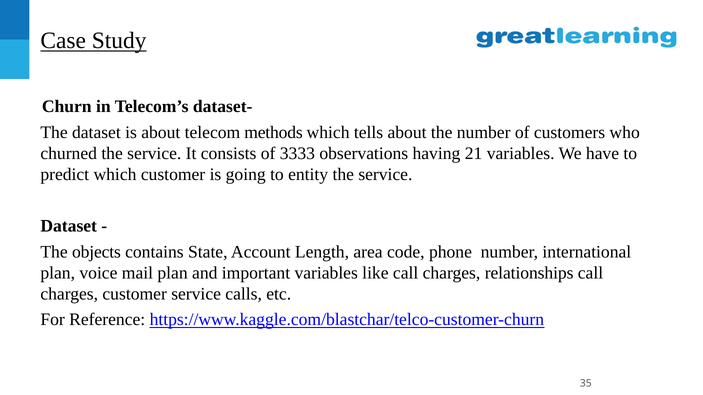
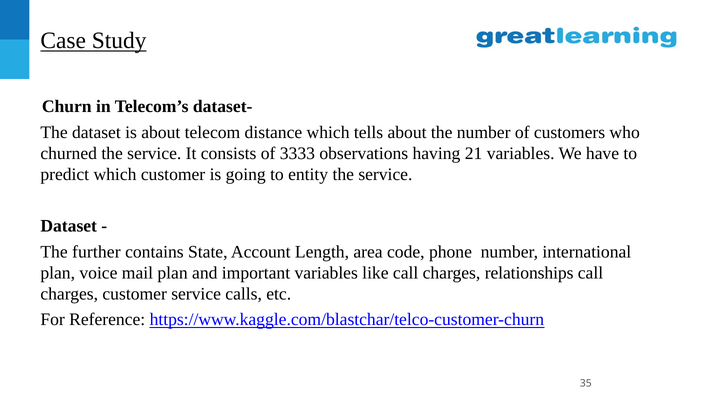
methods: methods -> distance (273, 132)
objects: objects -> further (96, 252)
